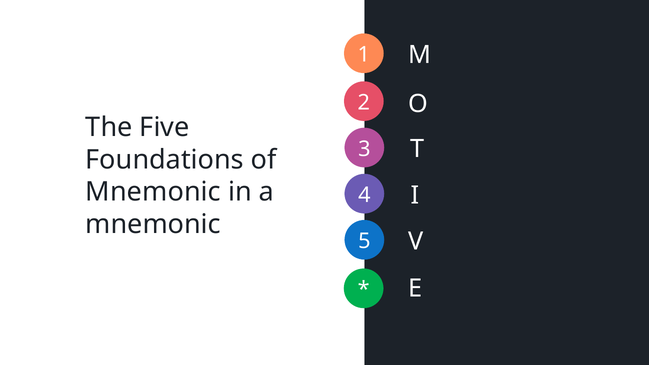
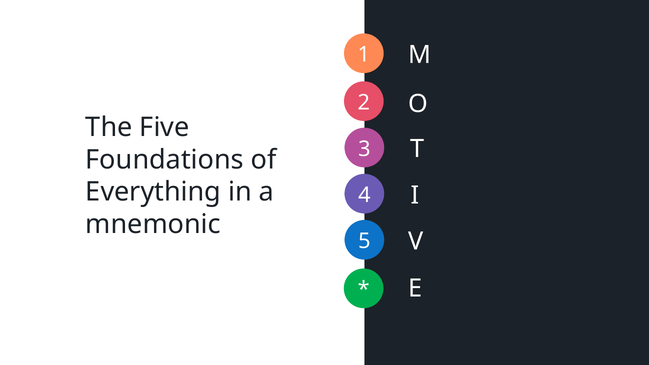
Mnemonic: Mnemonic -> Everything (153, 192)
